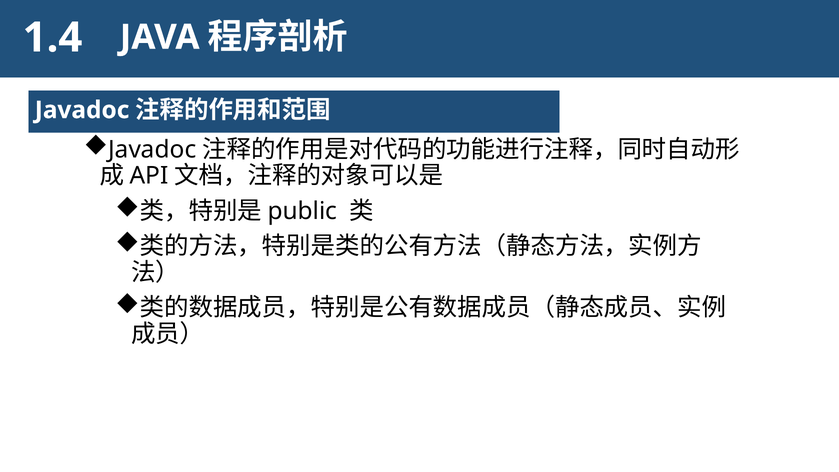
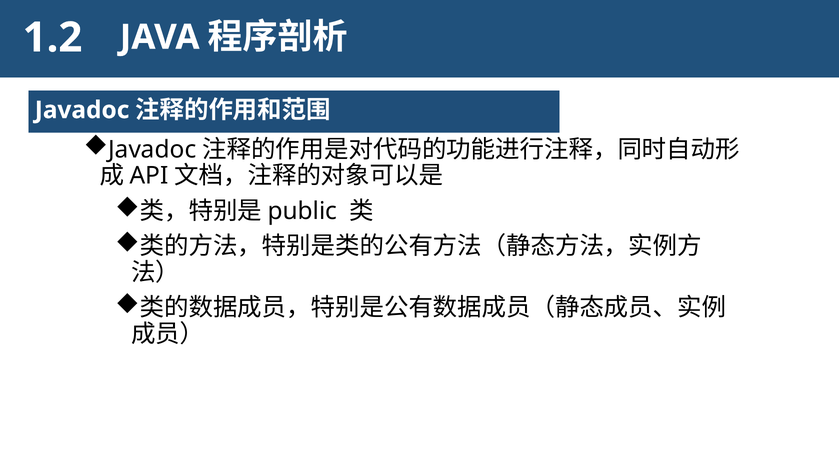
1.4: 1.4 -> 1.2 (53, 38)
